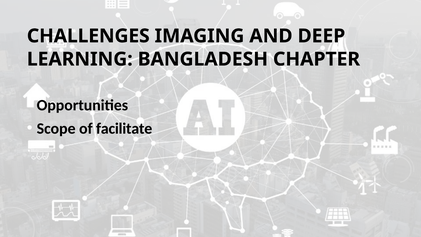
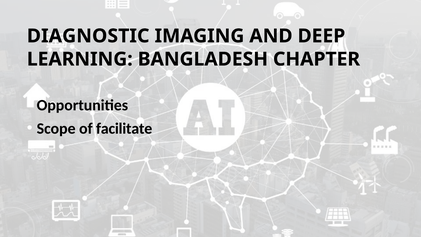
CHALLENGES: CHALLENGES -> DIAGNOSTIC (88, 36)
